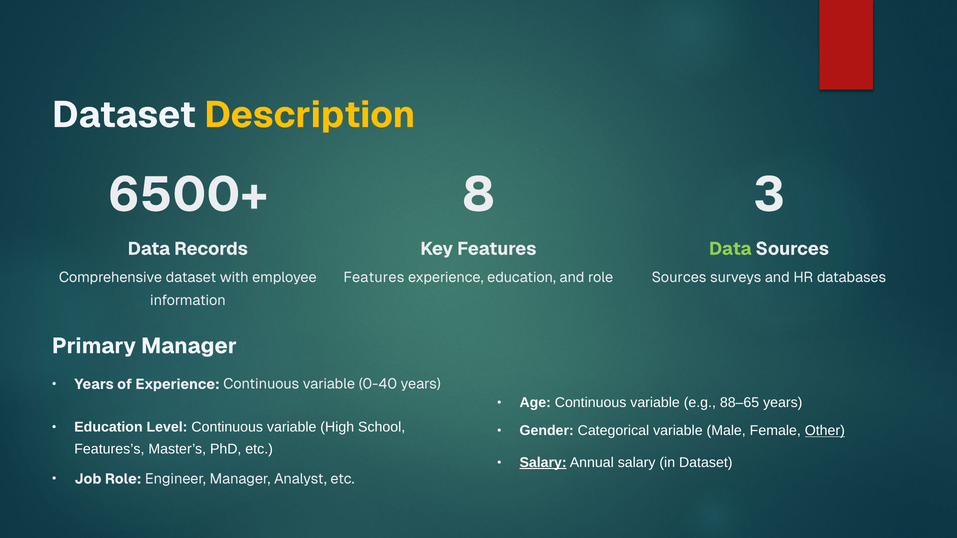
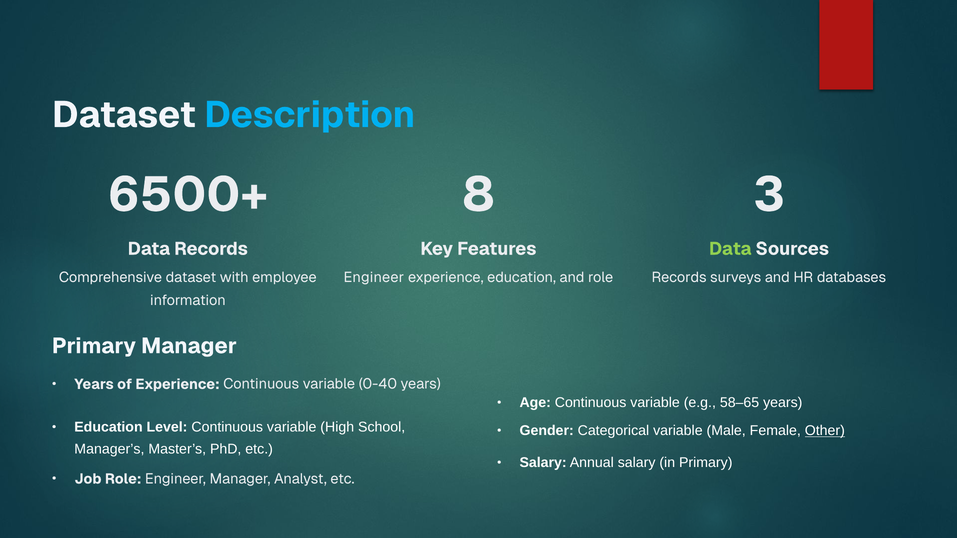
Description colour: yellow -> light blue (310, 115)
Features: Features -> Engineer (374, 278)
Sources: Sources -> Records (679, 278)
88–65: 88–65 -> 58–65 (740, 403)
Features’s: Features’s -> Manager’s (109, 449)
Salary underline: present -> none (543, 463)
in Dataset: Dataset -> Primary (706, 463)
